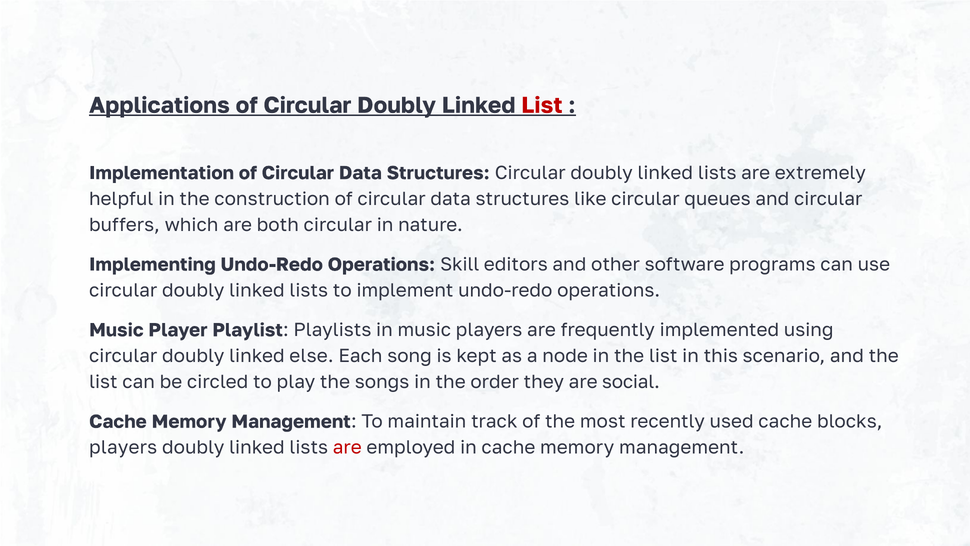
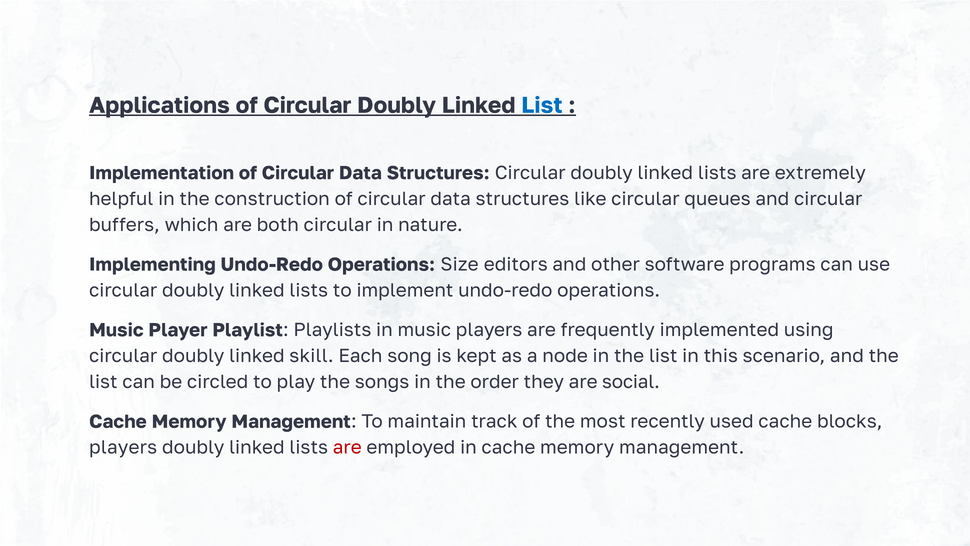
List colour: red -> blue (542, 105)
Skill: Skill -> Size (460, 264)
else: else -> skill (311, 356)
